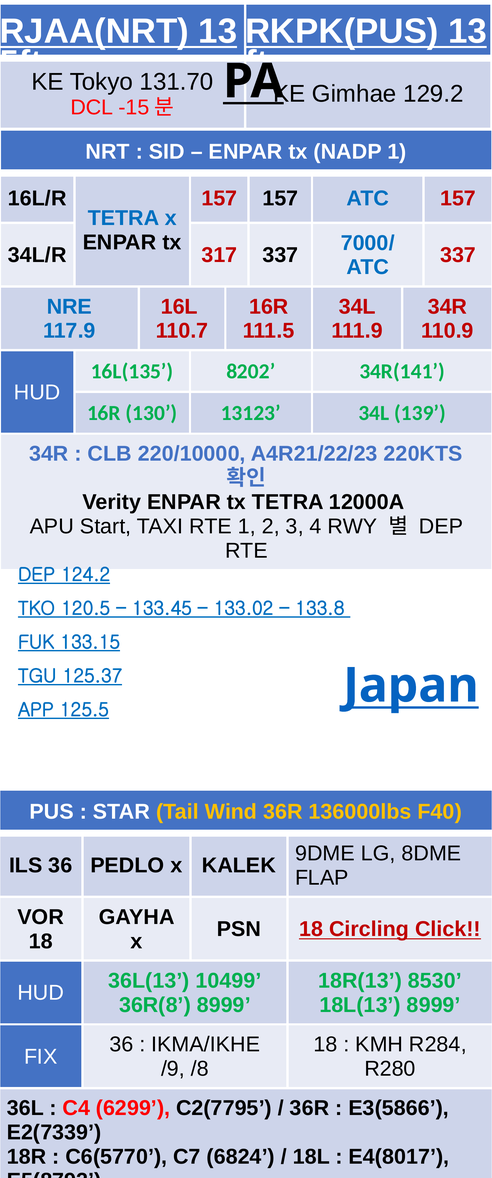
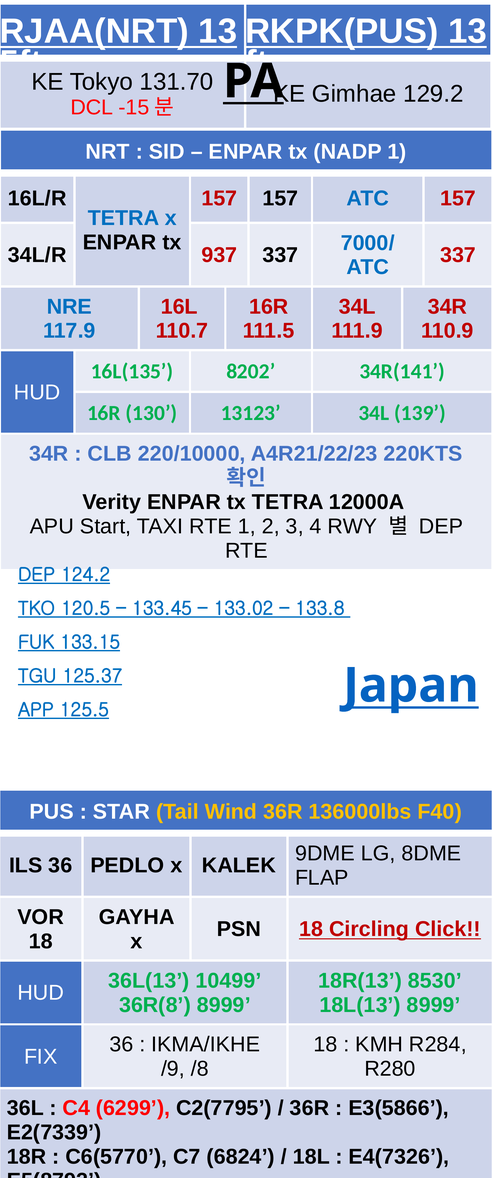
317: 317 -> 937 (219, 255)
E4(8017: E4(8017 -> E4(7326 (399, 1156)
